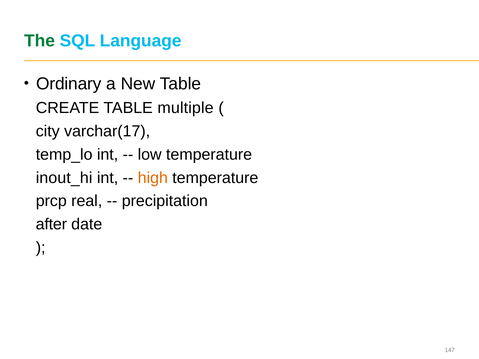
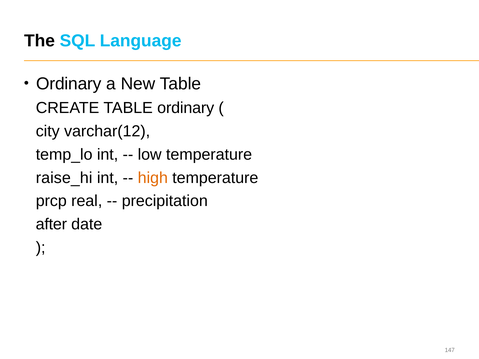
The colour: green -> black (40, 41)
TABLE multiple: multiple -> ordinary (186, 108)
varchar(17: varchar(17 -> varchar(12 (107, 131)
inout_hi: inout_hi -> raise_hi (64, 178)
